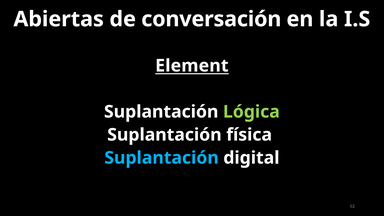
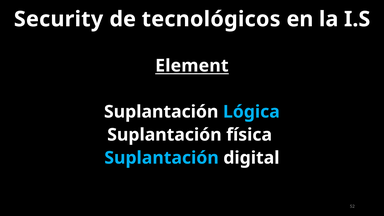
Abiertas: Abiertas -> Security (59, 19)
conversación: conversación -> tecnológicos (211, 19)
Lógica colour: light green -> light blue (251, 112)
